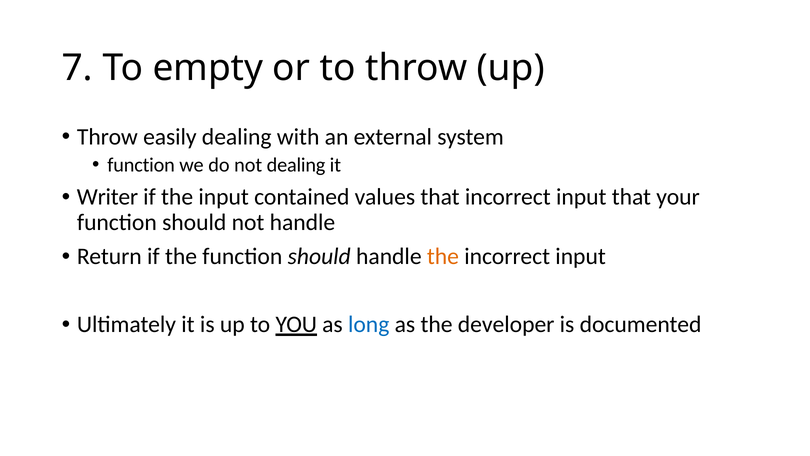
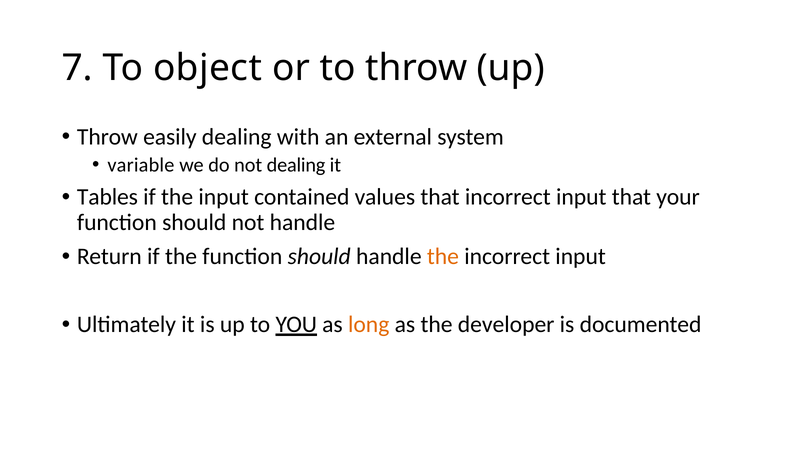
empty: empty -> object (208, 68)
function: function -> variable (141, 165)
Writer: Writer -> Tables (107, 197)
long colour: blue -> orange (369, 324)
